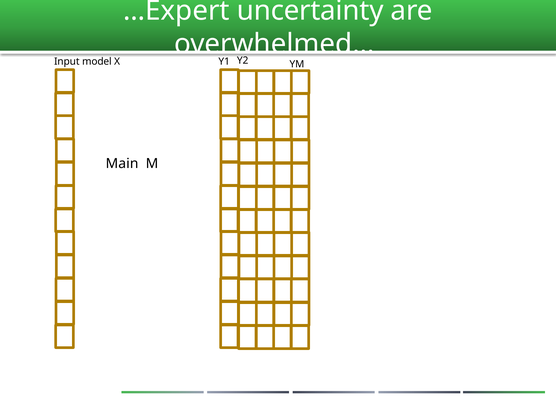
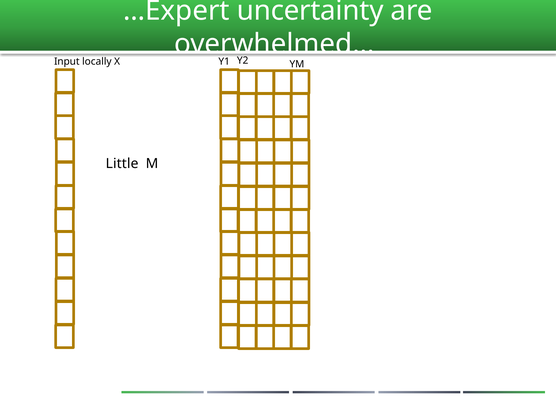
model: model -> locally (97, 61)
Main: Main -> Little (122, 164)
